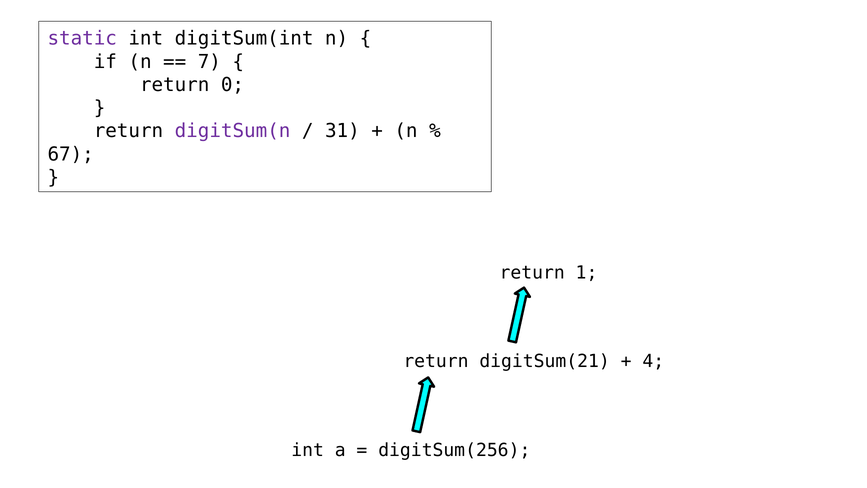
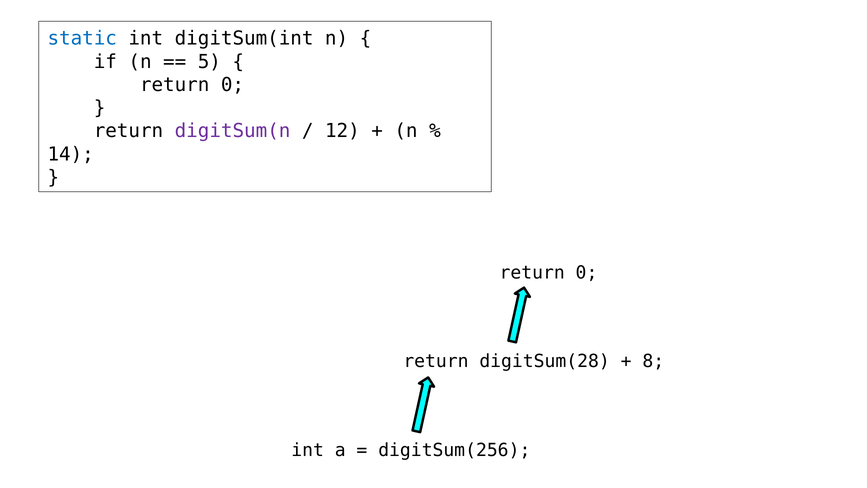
static colour: purple -> blue (82, 39)
7: 7 -> 5 (209, 62)
31: 31 -> 12 (342, 131)
67: 67 -> 14 (71, 154)
1: 1 -> 0 (586, 273)
digitSum(21: digitSum(21 -> digitSum(28 (545, 361)
4: 4 -> 8 (653, 361)
